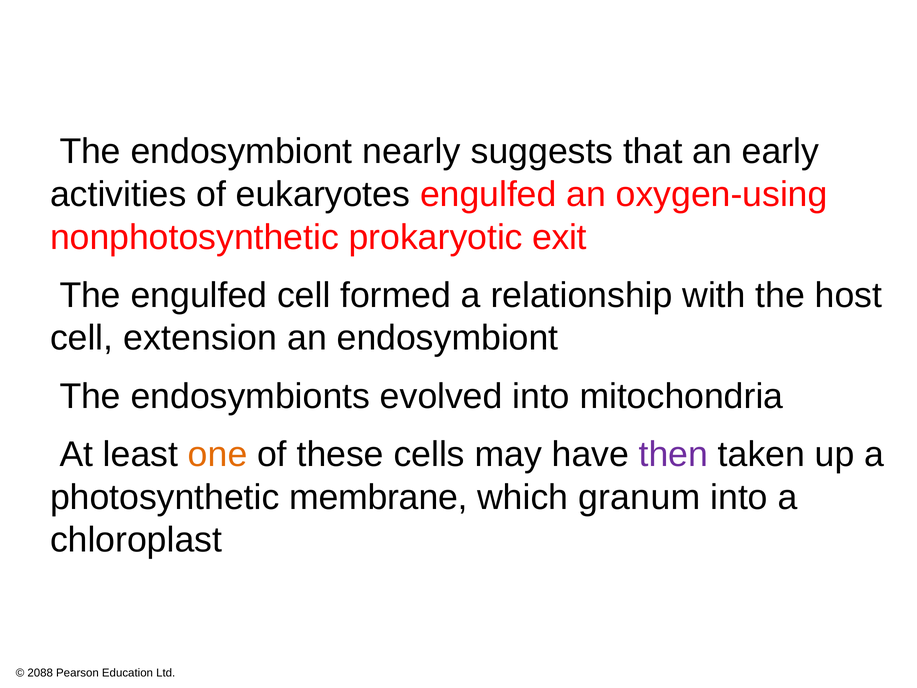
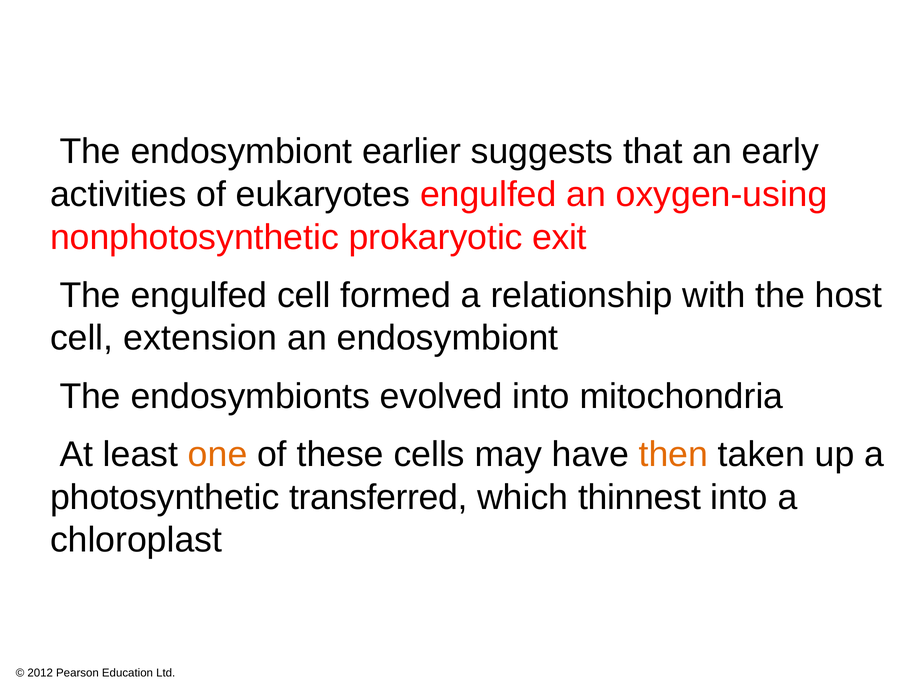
nearly: nearly -> earlier (412, 152)
then colour: purple -> orange (673, 454)
membrane: membrane -> transferred (379, 497)
granum: granum -> thinnest (639, 497)
2088: 2088 -> 2012 (40, 673)
